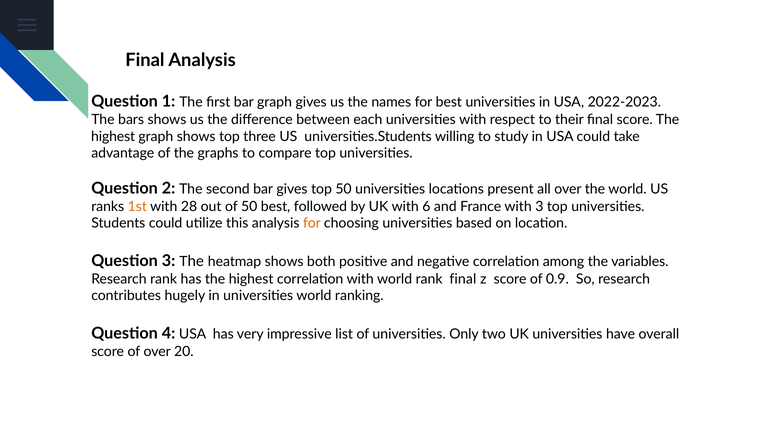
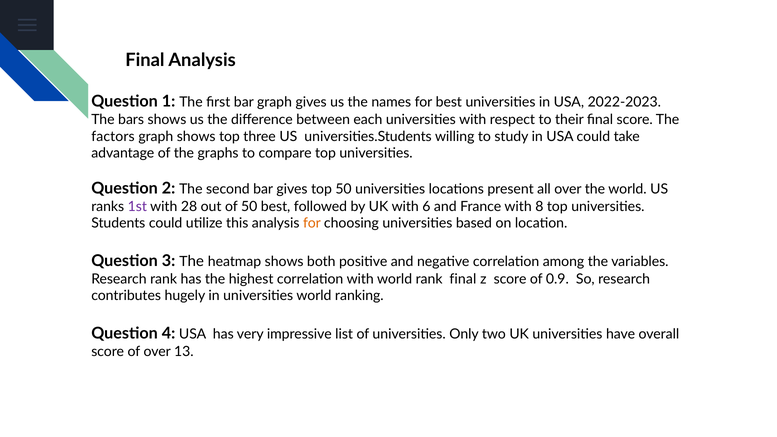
highest: highest -> factors (113, 136)
1st colour: orange -> purple (137, 206)
with 3: 3 -> 8 (539, 206)
20: 20 -> 13 (184, 352)
